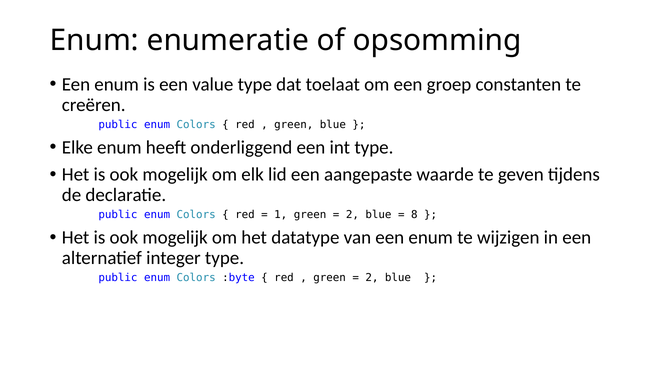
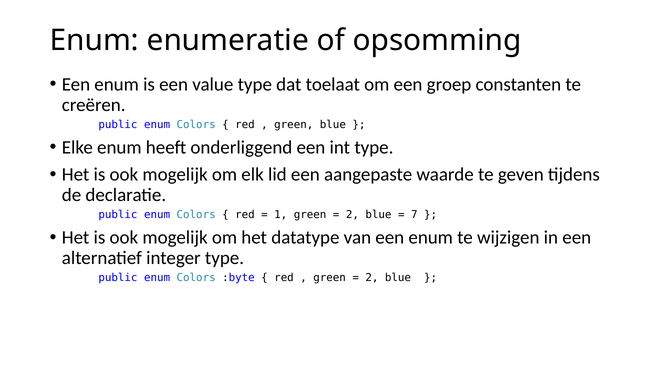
8: 8 -> 7 (414, 215)
